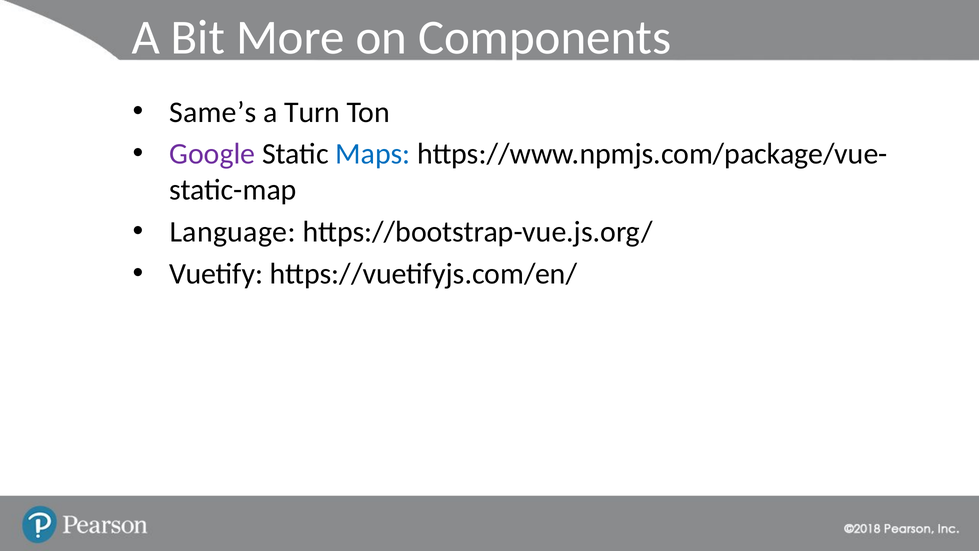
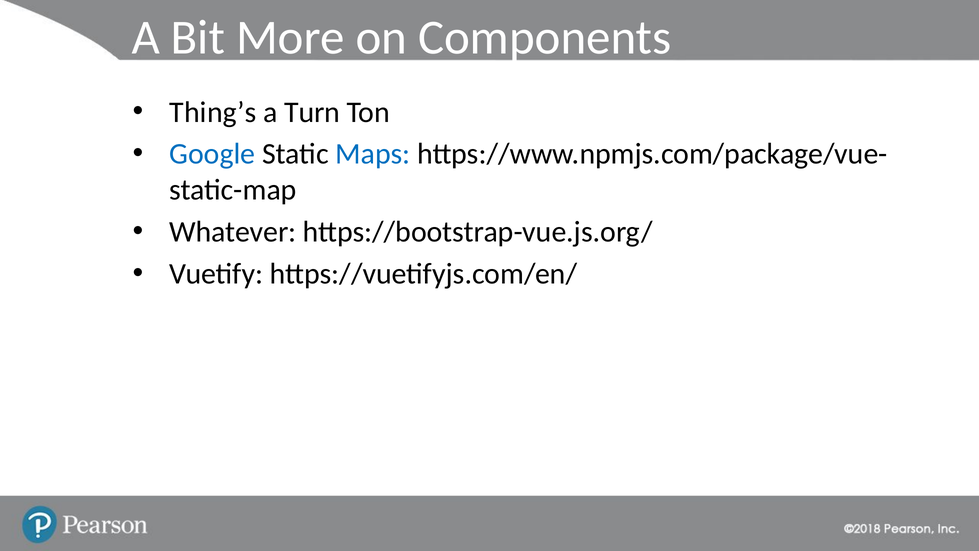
Same’s: Same’s -> Thing’s (213, 112)
Google colour: purple -> blue (212, 154)
Language: Language -> Whatever (233, 232)
